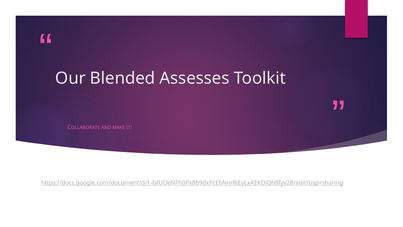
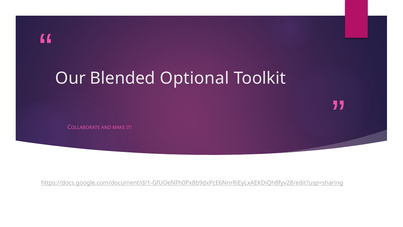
Assesses: Assesses -> Optional (194, 78)
